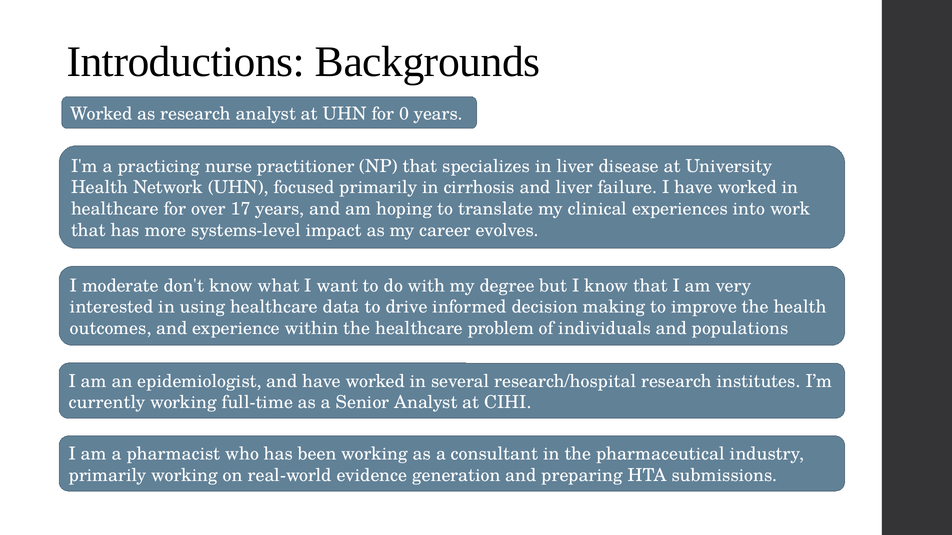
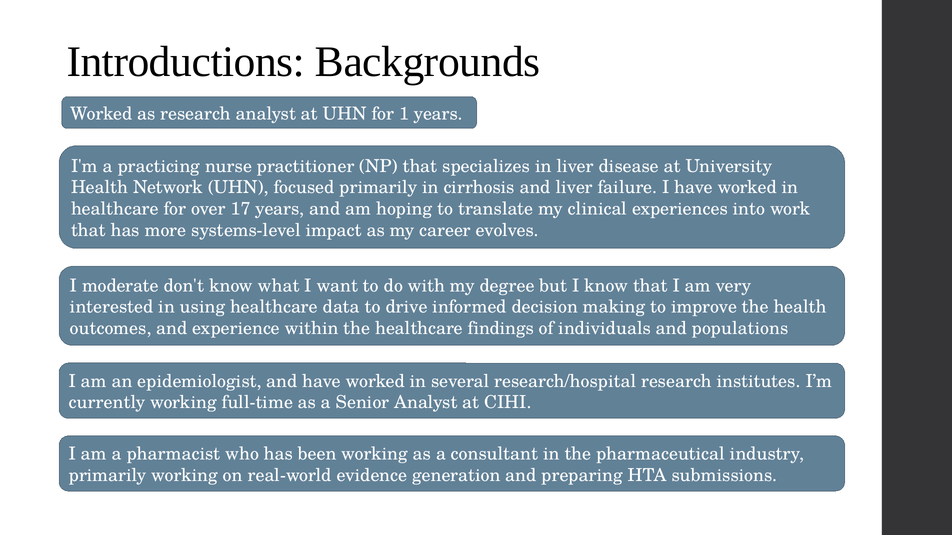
0: 0 -> 1 (404, 114)
problem: problem -> findings (501, 329)
